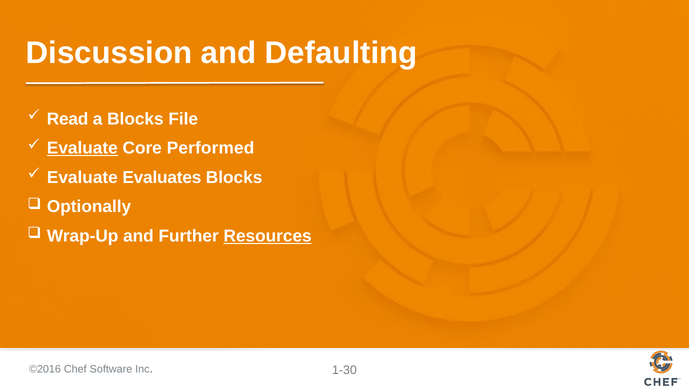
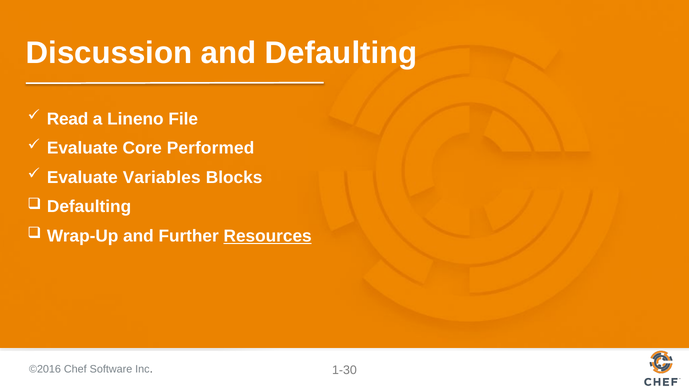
a Blocks: Blocks -> Lineno (135, 119)
Evaluate underline: present -> none (82, 148)
Evaluates: Evaluates -> Variables (162, 178)
Optionally: Optionally -> Defaulting (89, 207)
